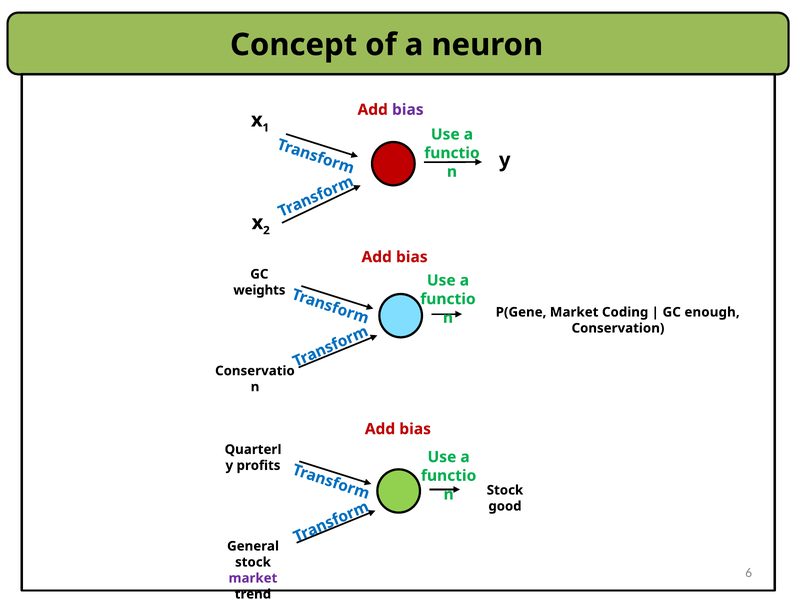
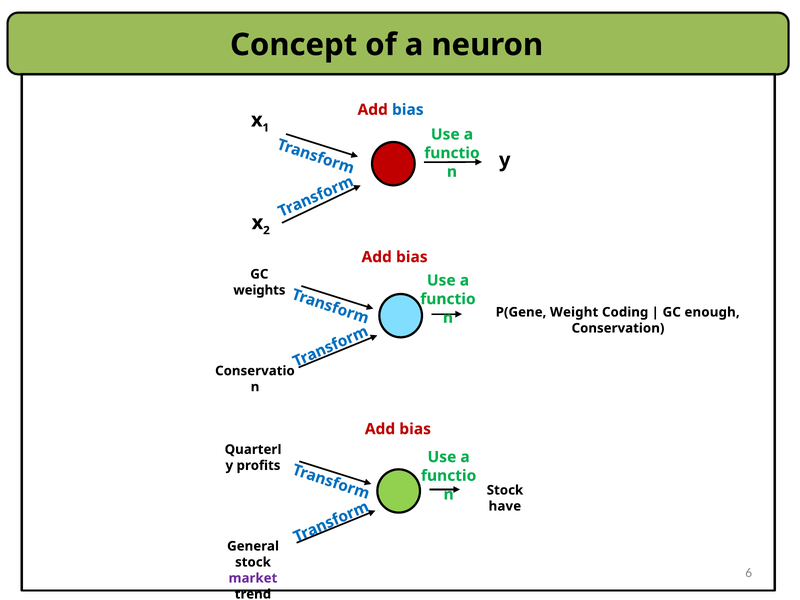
bias colour: purple -> blue (408, 110)
P(Gene Market: Market -> Weight (574, 312)
good: good -> have (505, 506)
